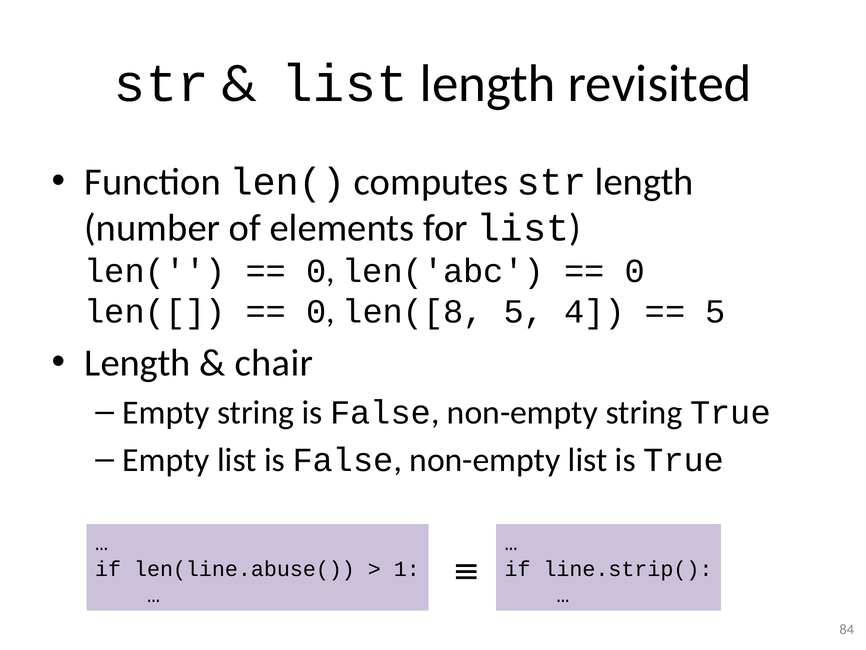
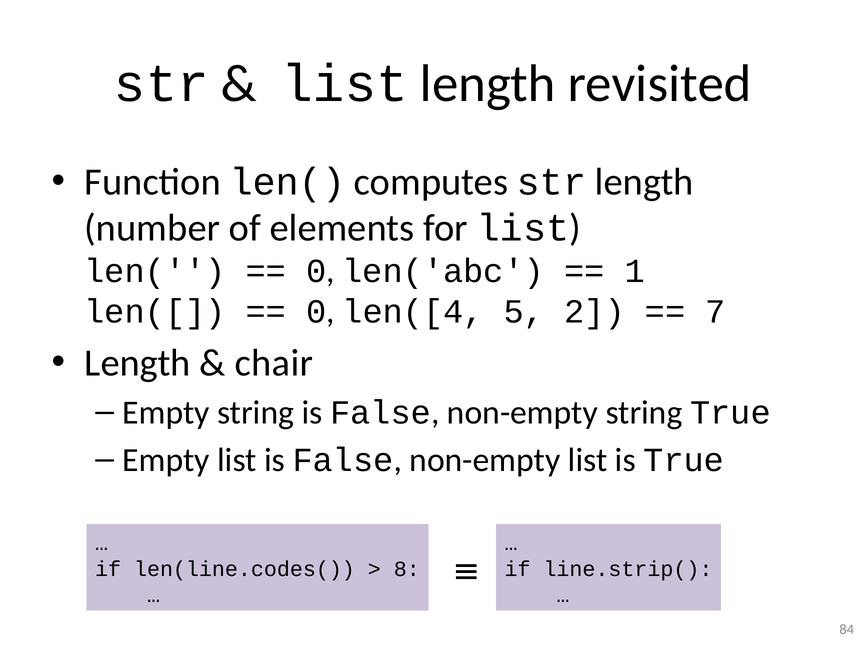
0: 0 -> 1 (635, 271)
len([8: len([8 -> len([4 (413, 311)
4: 4 -> 2 (595, 311)
5: 5 -> 7 (716, 311)
len(line.abuse(: len(line.abuse( -> len(line.codes( (244, 568)
1: 1 -> 8 (407, 568)
